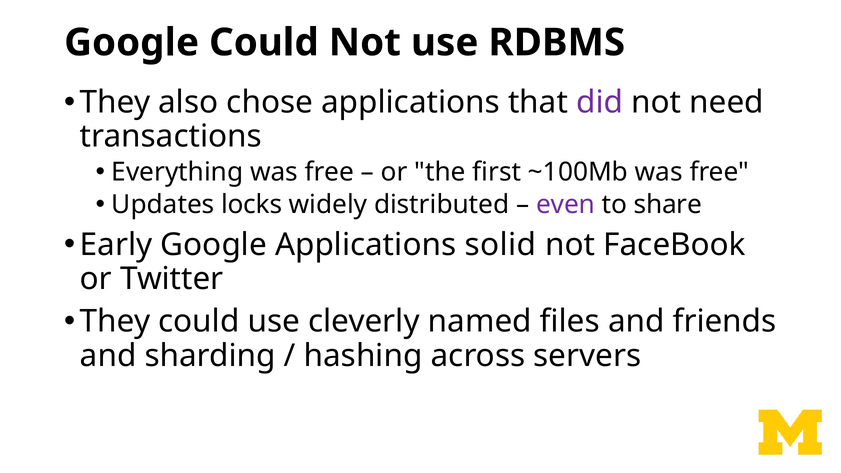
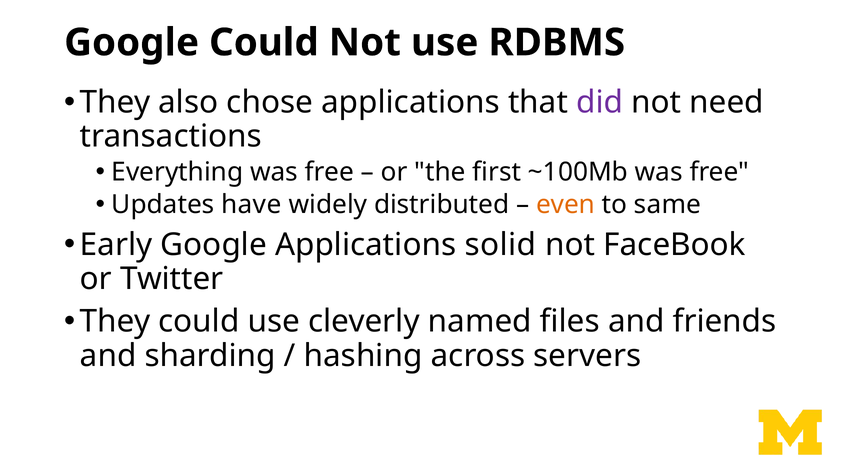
locks: locks -> have (251, 205)
even colour: purple -> orange (566, 205)
share: share -> same (668, 205)
